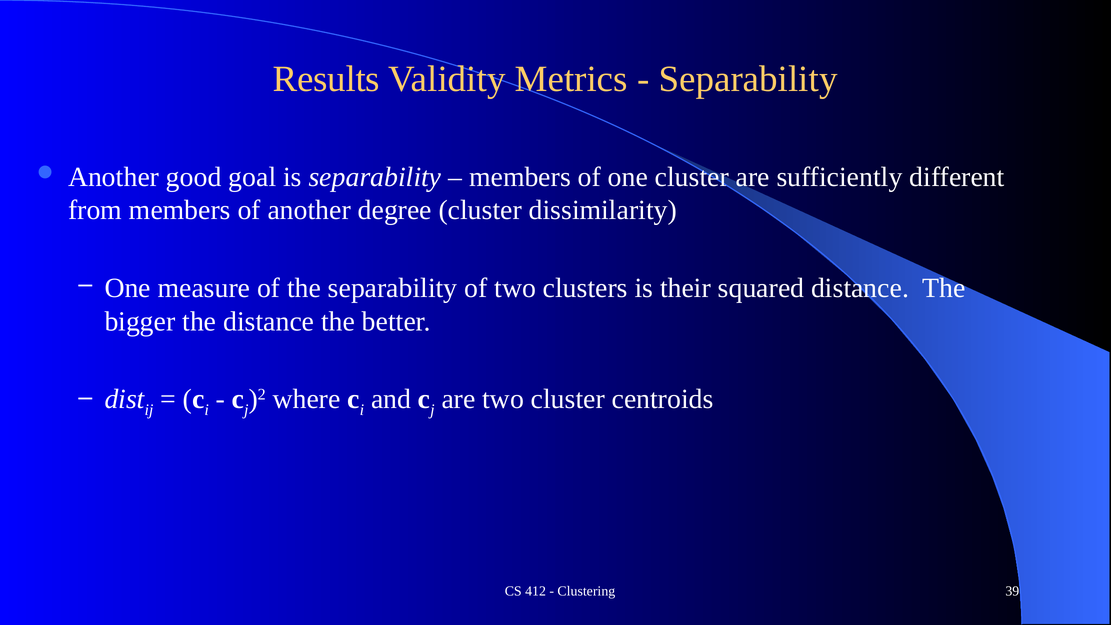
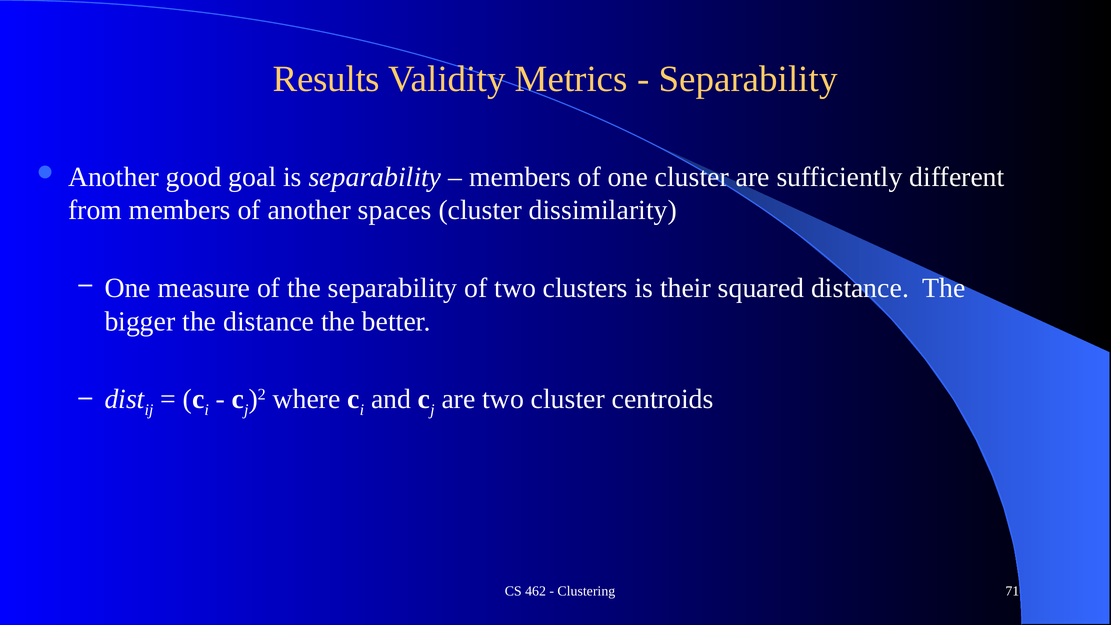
degree: degree -> spaces (395, 210)
412: 412 -> 462 (536, 591)
39: 39 -> 71 (1012, 591)
